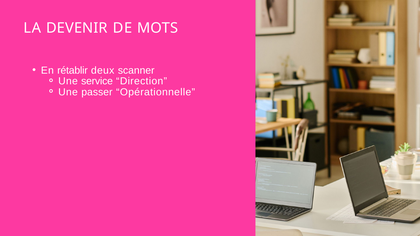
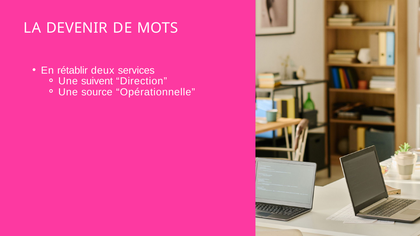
scanner: scanner -> services (136, 70)
service: service -> suivent (97, 81)
passer: passer -> source (97, 92)
